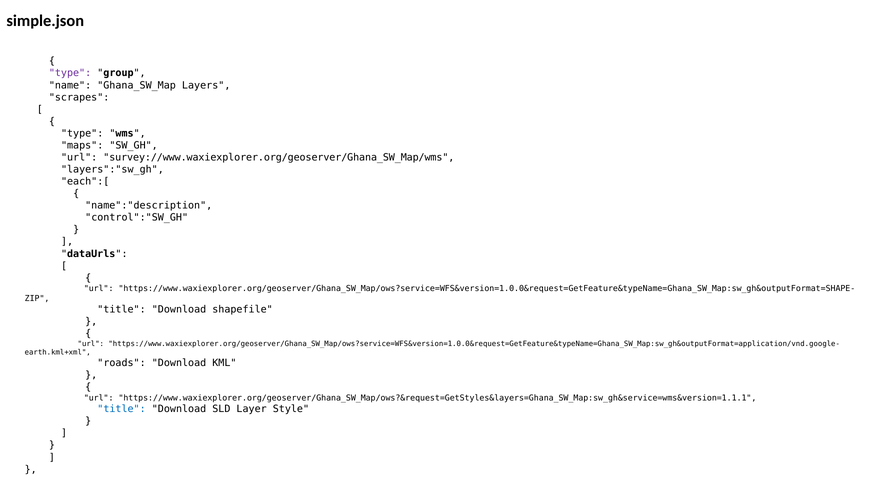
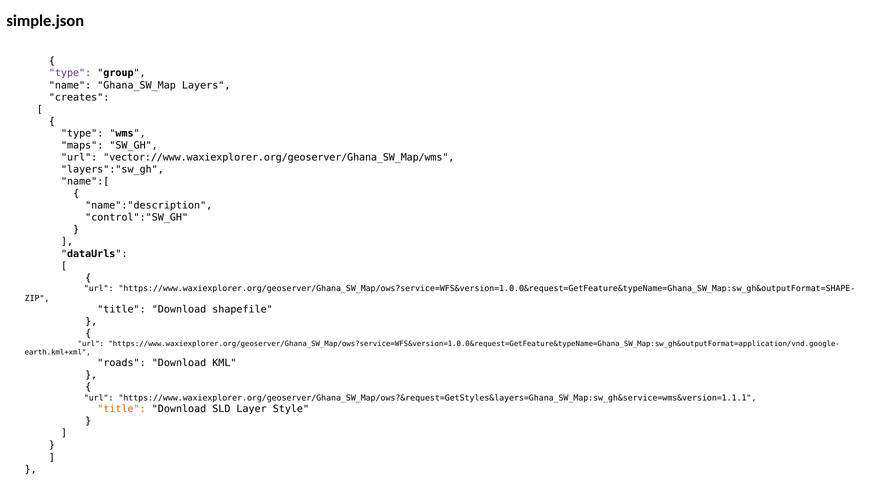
scrapes: scrapes -> creates (79, 97)
survey://www.waxiexplorer.org/geoserver/Ghana_SW_Map/wms: survey://www.waxiexplorer.org/geoserver/Ghana_SW_Map/wms -> vector://www.waxiexplorer.org/geoserver/Ghana_SW_Map/wms (279, 157)
each":[: each":[ -> name":[ (85, 182)
title colour: blue -> orange (122, 409)
